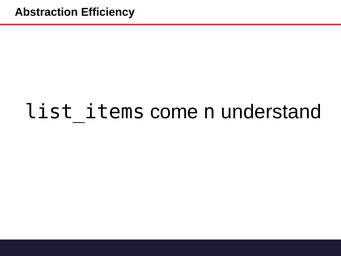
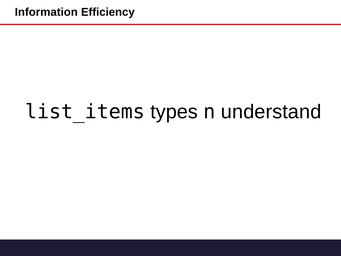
Abstraction: Abstraction -> Information (46, 12)
come: come -> types (174, 112)
